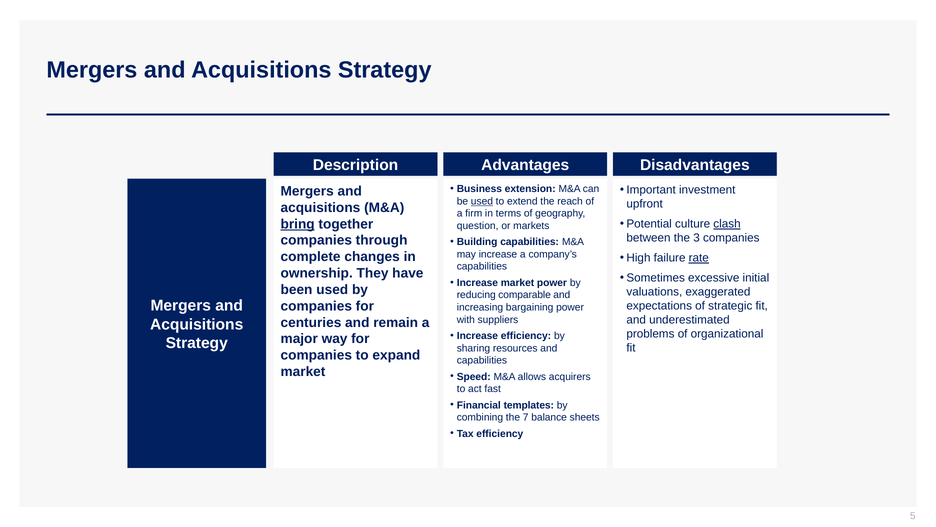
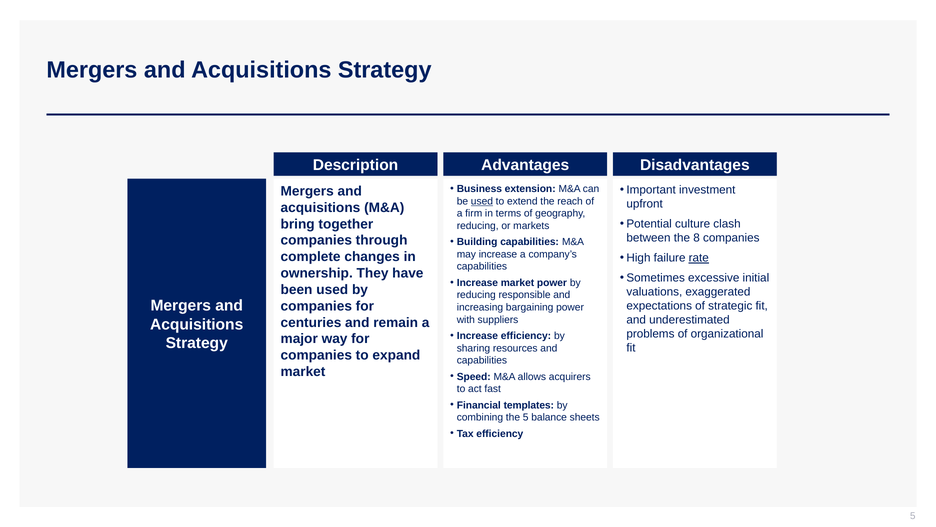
bring underline: present -> none (298, 224)
clash underline: present -> none (727, 224)
question: question -> reducing (478, 226)
3: 3 -> 8 (697, 238)
comparable: comparable -> responsible (525, 295)
the 7: 7 -> 5 (526, 417)
